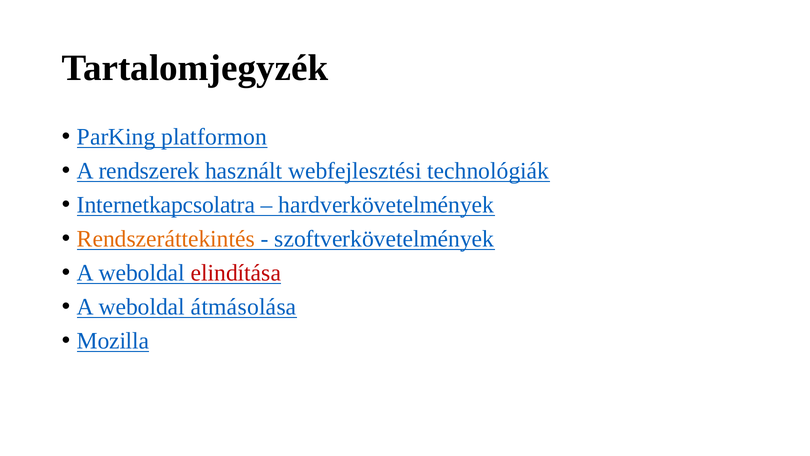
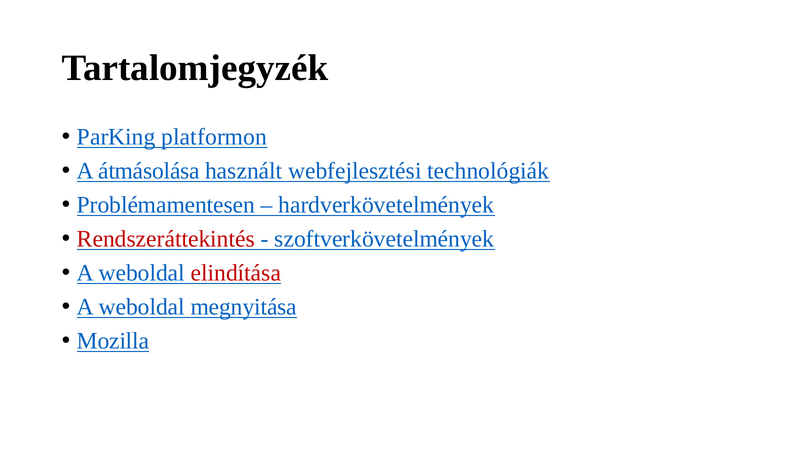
rendszerek: rendszerek -> átmásolása (149, 171)
Internetkapcsolatra: Internetkapcsolatra -> Problémamentesen (166, 205)
Rendszeráttekintés colour: orange -> red (166, 239)
átmásolása: átmásolása -> megnyitása (244, 307)
